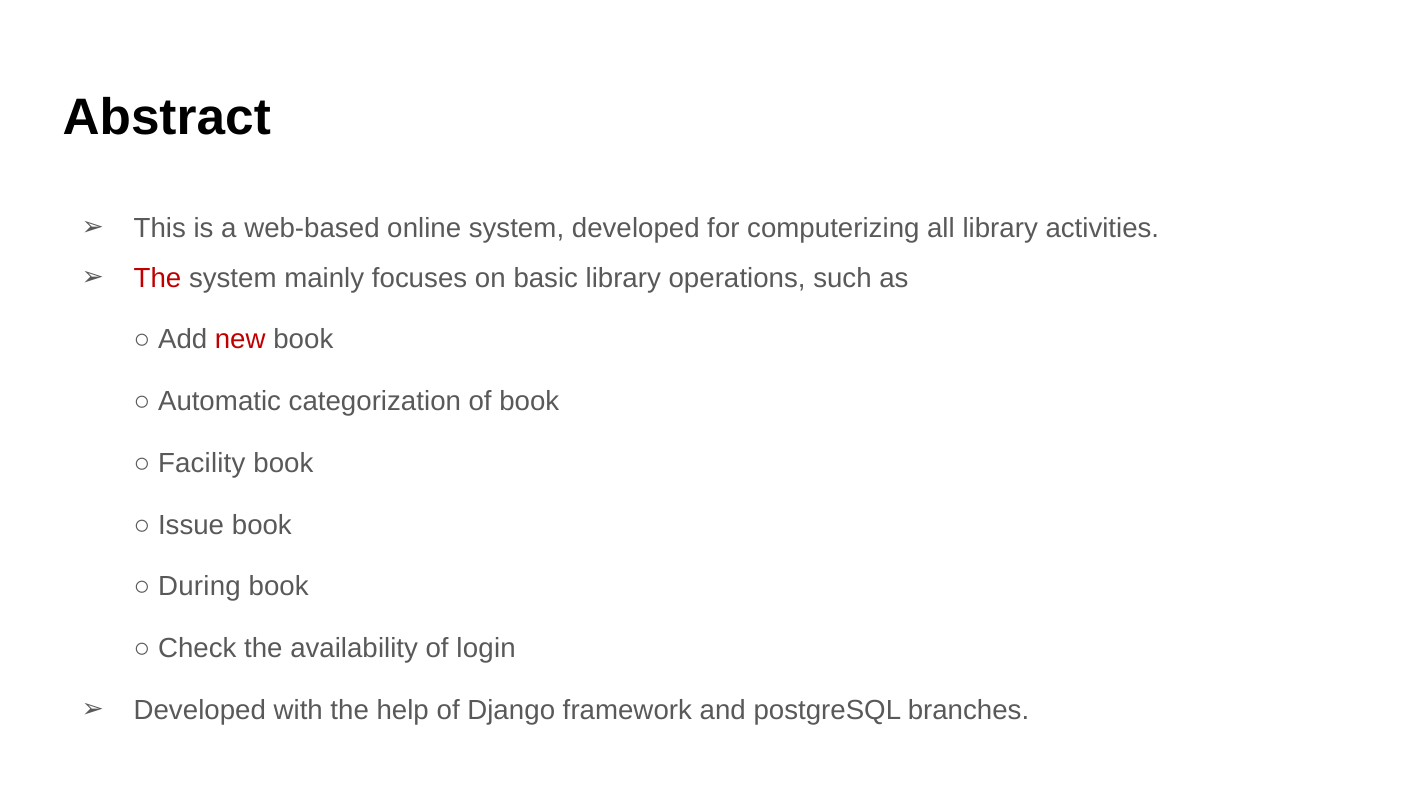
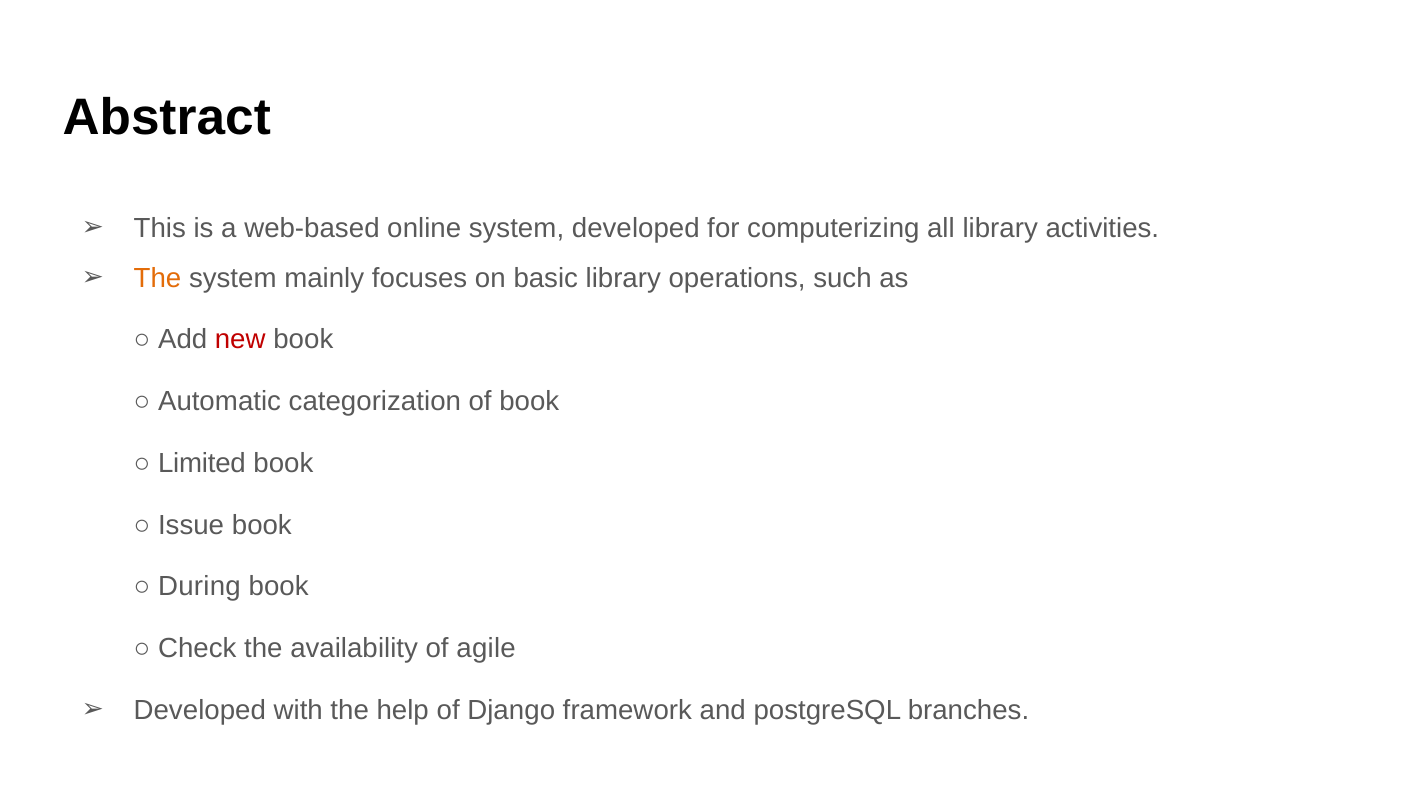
The colour: red -> orange (157, 278)
Facility: Facility -> Limited (202, 463)
login: login -> agile (486, 649)
